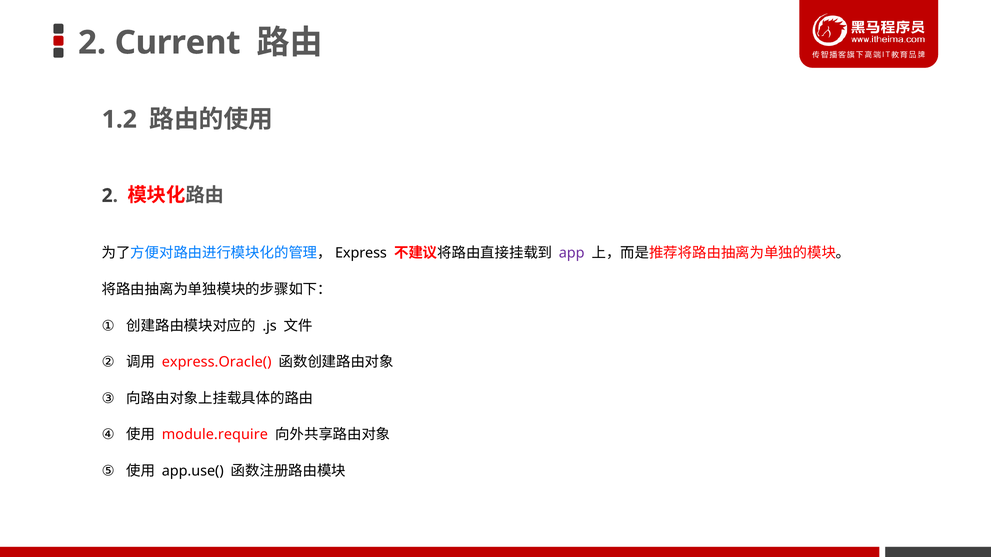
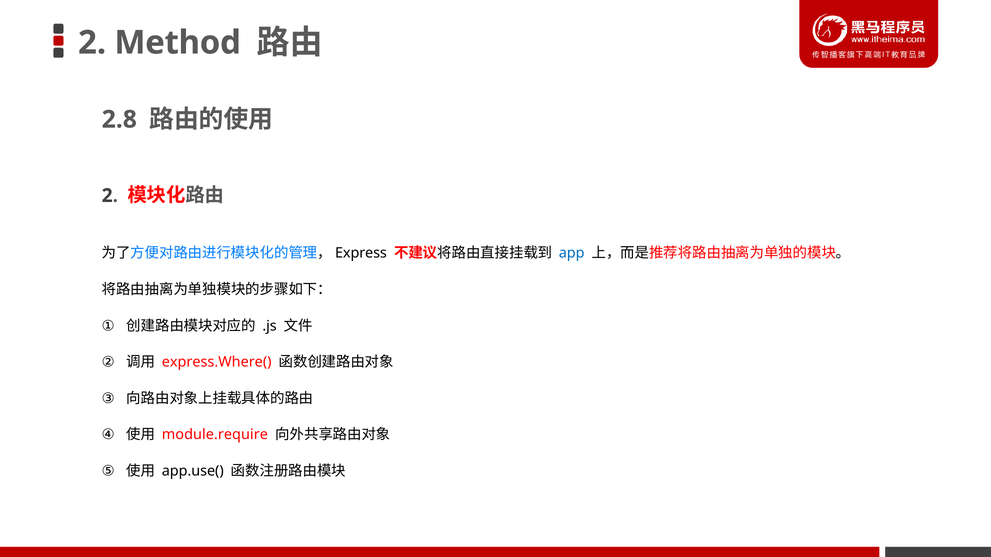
Current: Current -> Method (178, 43)
1.2: 1.2 -> 2.8 (119, 120)
app colour: purple -> blue (572, 253)
express.Oracle(: express.Oracle( -> express.Where( (217, 362)
